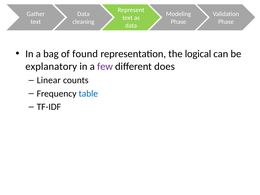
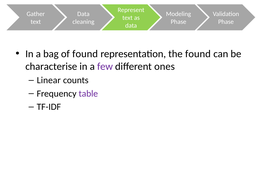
the logical: logical -> found (198, 54)
explanatory: explanatory -> characterise (51, 66)
does: does -> ones (165, 66)
table colour: blue -> purple (88, 94)
